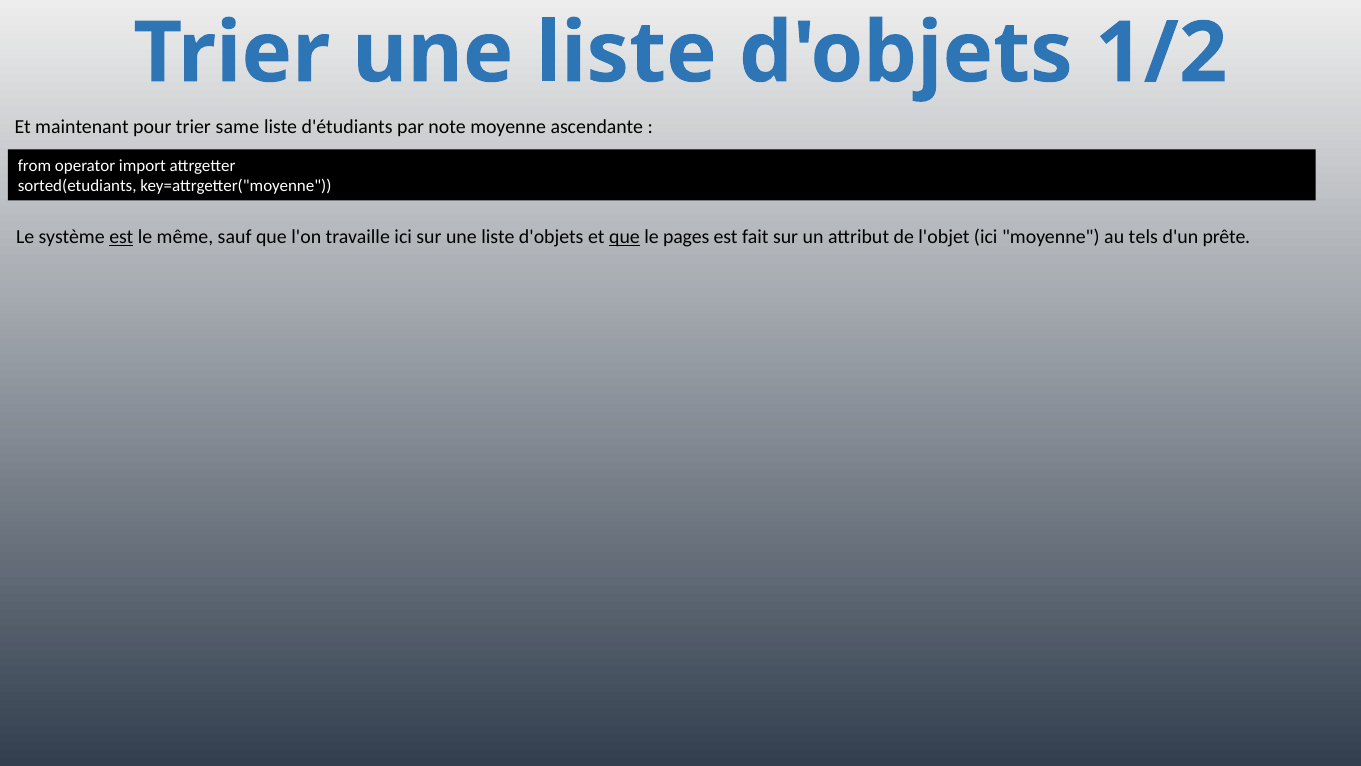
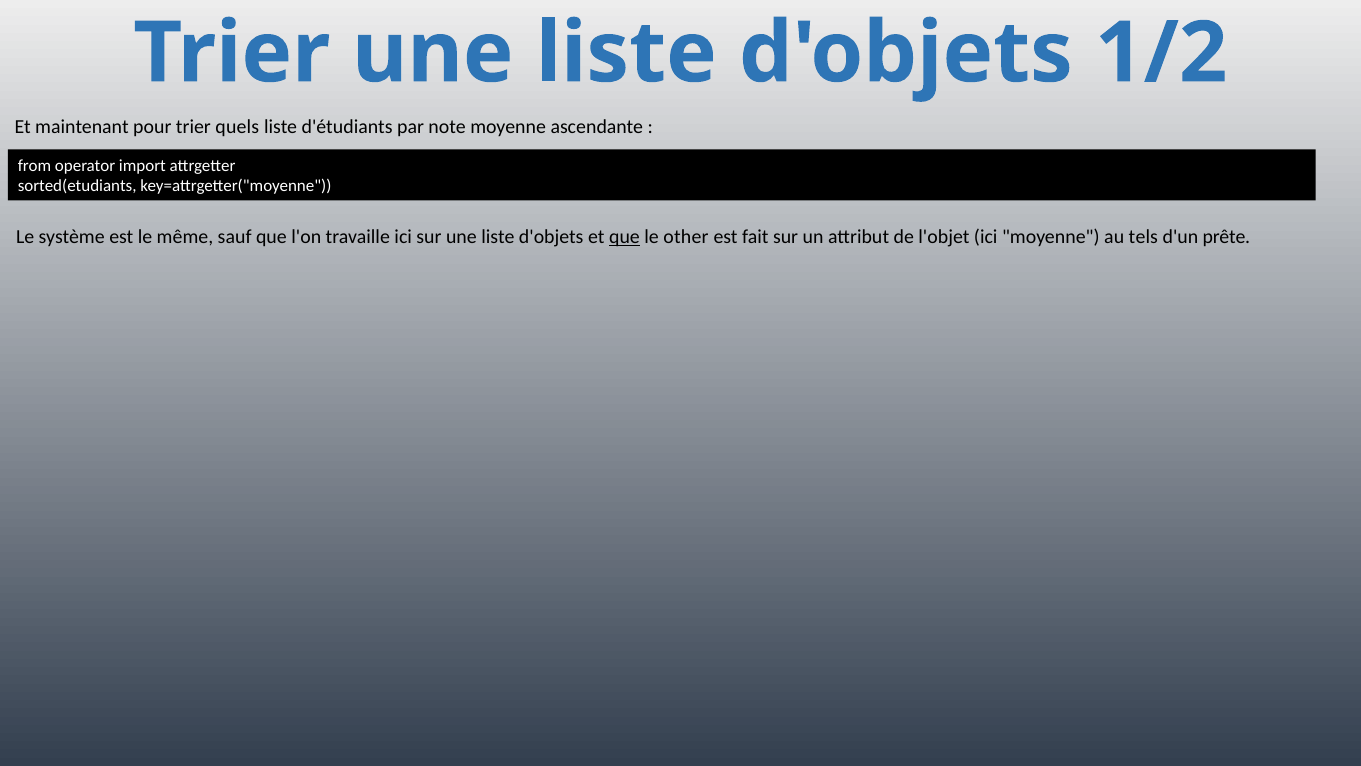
same: same -> quels (237, 127)
est underline: present -> none (121, 237)
pages: pages -> other (686, 237)
